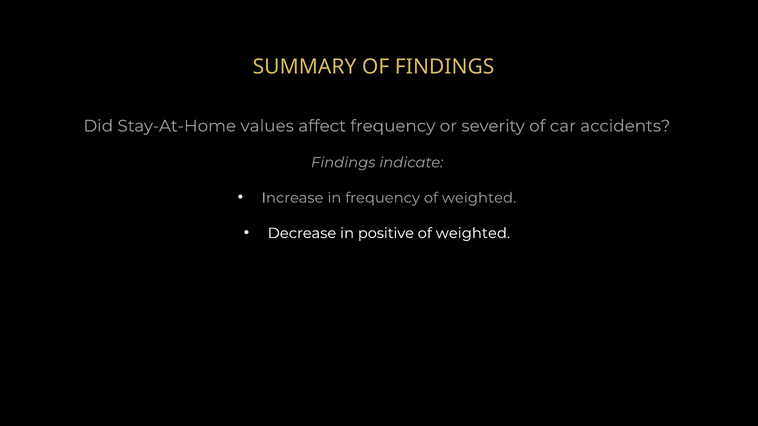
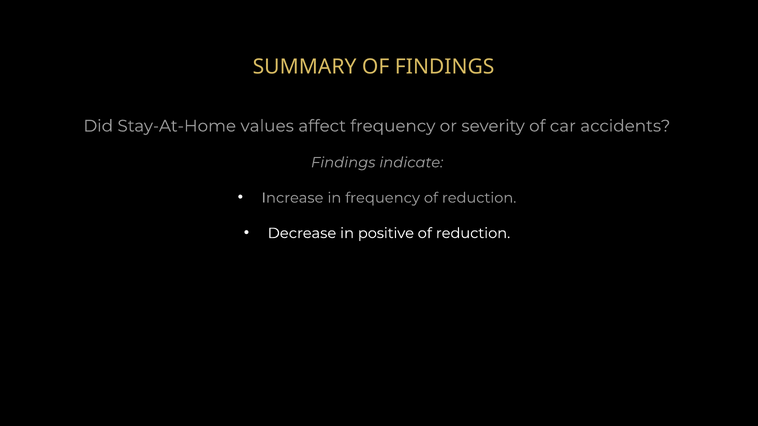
frequency of weighted: weighted -> reduction (479, 198)
weighted: weighted -> reduction (473, 233)
